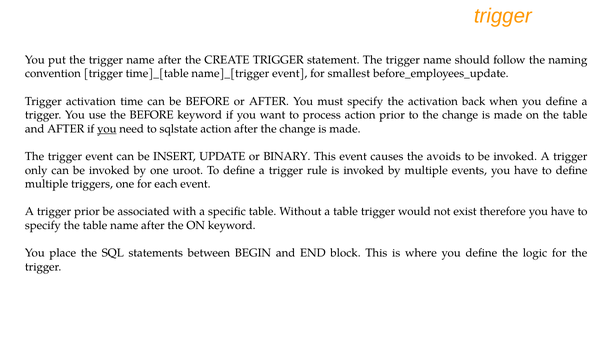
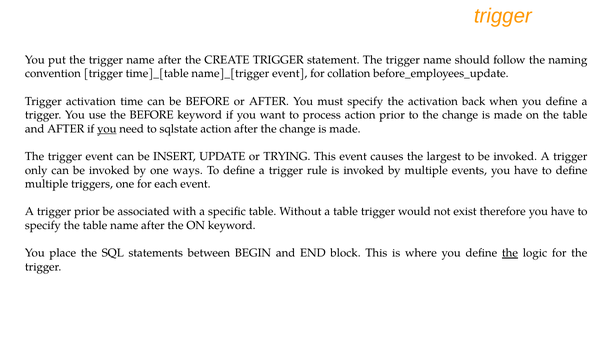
smallest: smallest -> collation (349, 74)
BINARY: BINARY -> TRYING (287, 156)
avoids: avoids -> largest (444, 156)
uroot: uroot -> ways (188, 170)
the underline: none -> present (510, 253)
